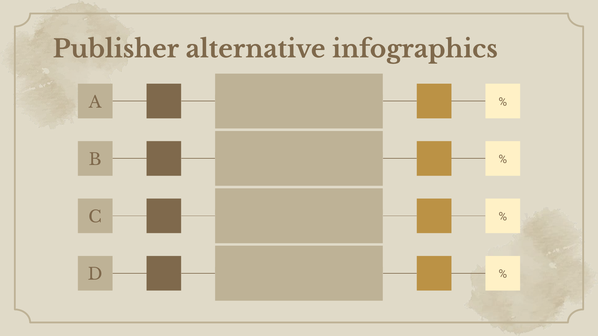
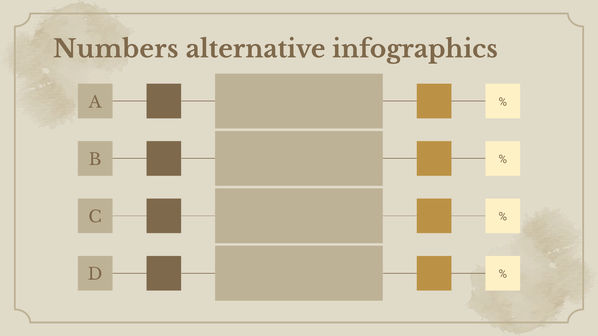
Publisher: Publisher -> Numbers (116, 49)
